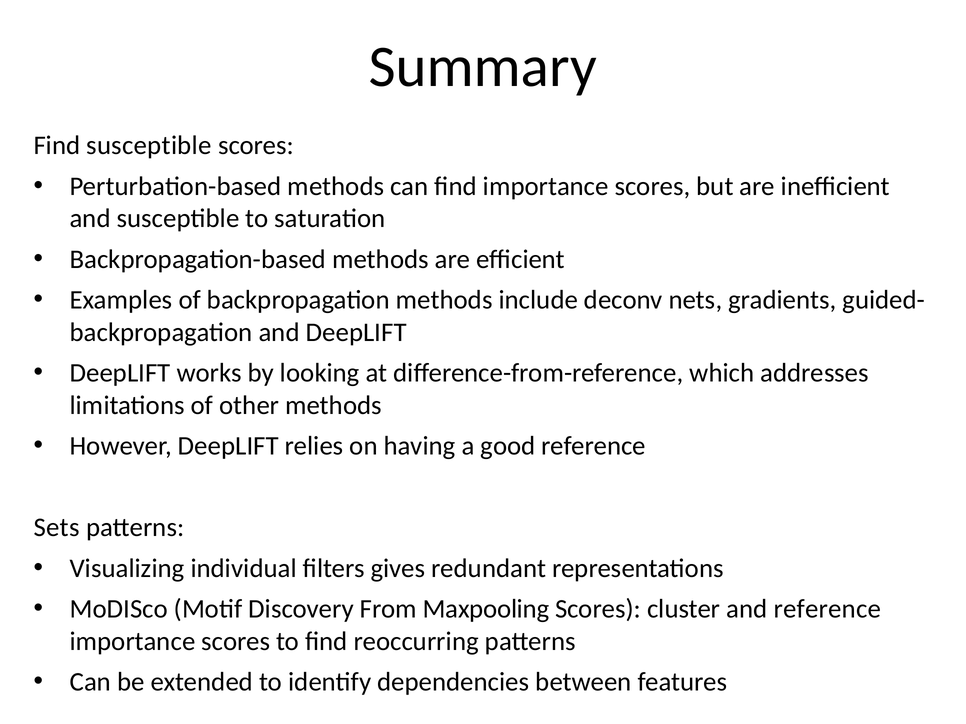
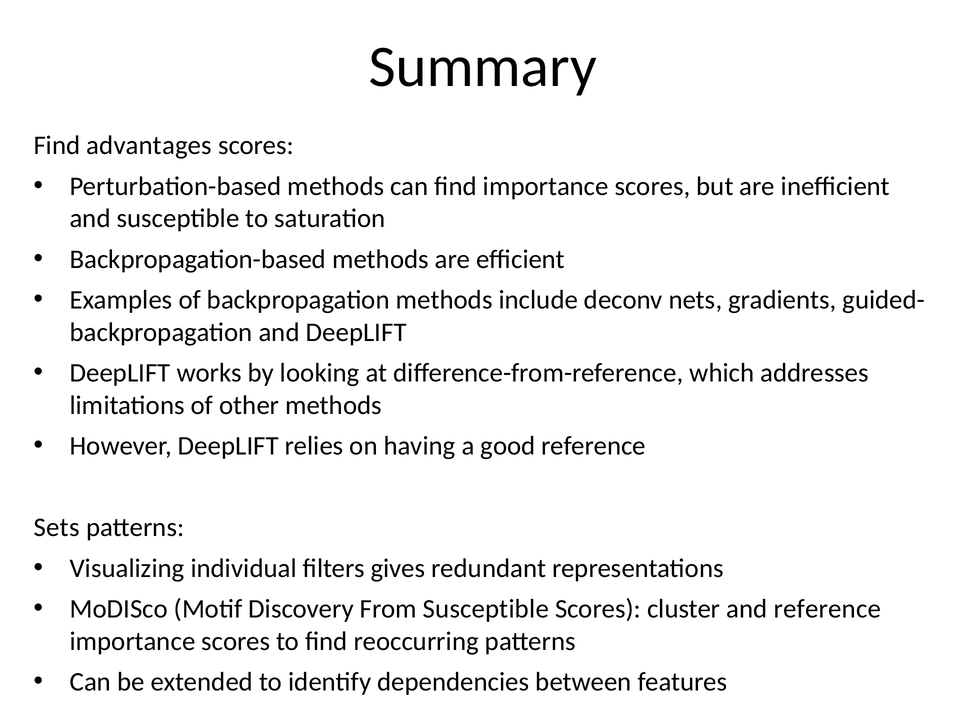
Find susceptible: susceptible -> advantages (149, 146)
From Maxpooling: Maxpooling -> Susceptible (486, 610)
